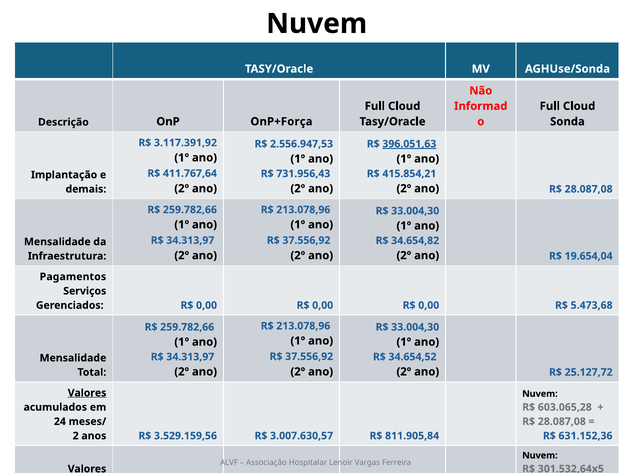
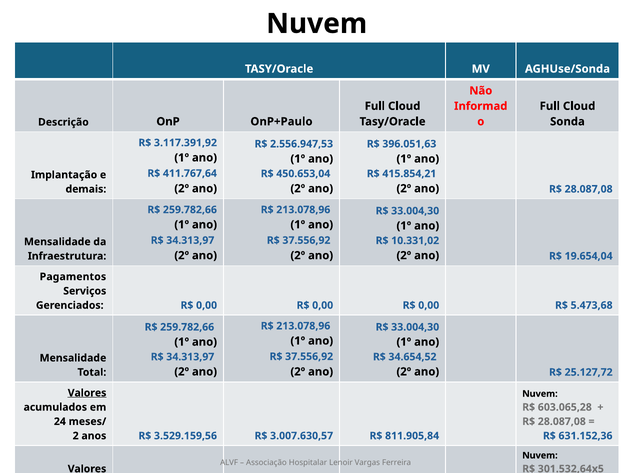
OnP+Força: OnP+Força -> OnP+Paulo (281, 122)
396.051,63 underline: present -> none (409, 144)
731.956,43: 731.956,43 -> 450.653,04 (303, 174)
34.654,82: 34.654,82 -> 10.331,02 (415, 241)
